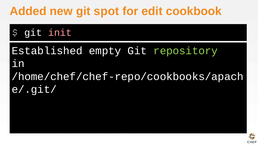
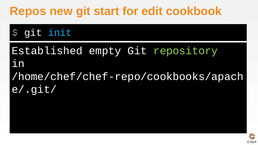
Added: Added -> Repos (28, 11)
spot: spot -> start (107, 11)
init colour: pink -> light blue (60, 33)
